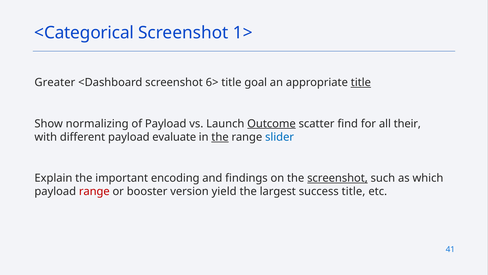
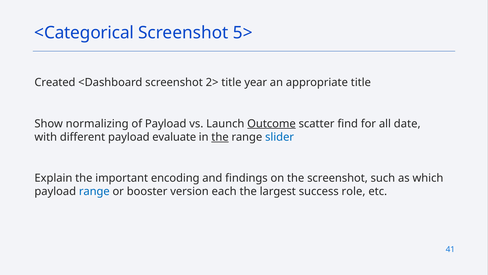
1>: 1> -> 5> (243, 33)
Greater: Greater -> Created (55, 82)
6>: 6> -> 2> (212, 82)
goal: goal -> year (256, 82)
title underline: present -> none (361, 82)
their: their -> date (407, 123)
screenshot underline: present -> none (337, 178)
range colour: red -> blue (94, 191)
yield: yield -> each (224, 191)
success title: title -> role (354, 191)
